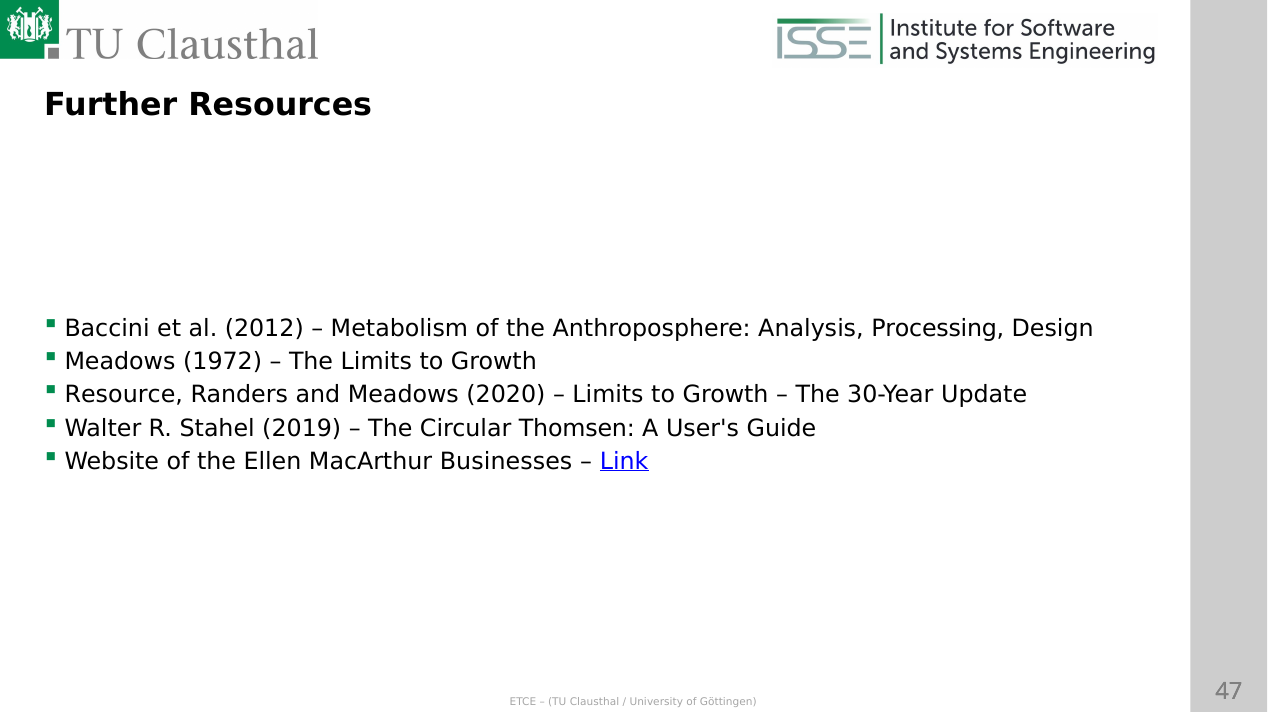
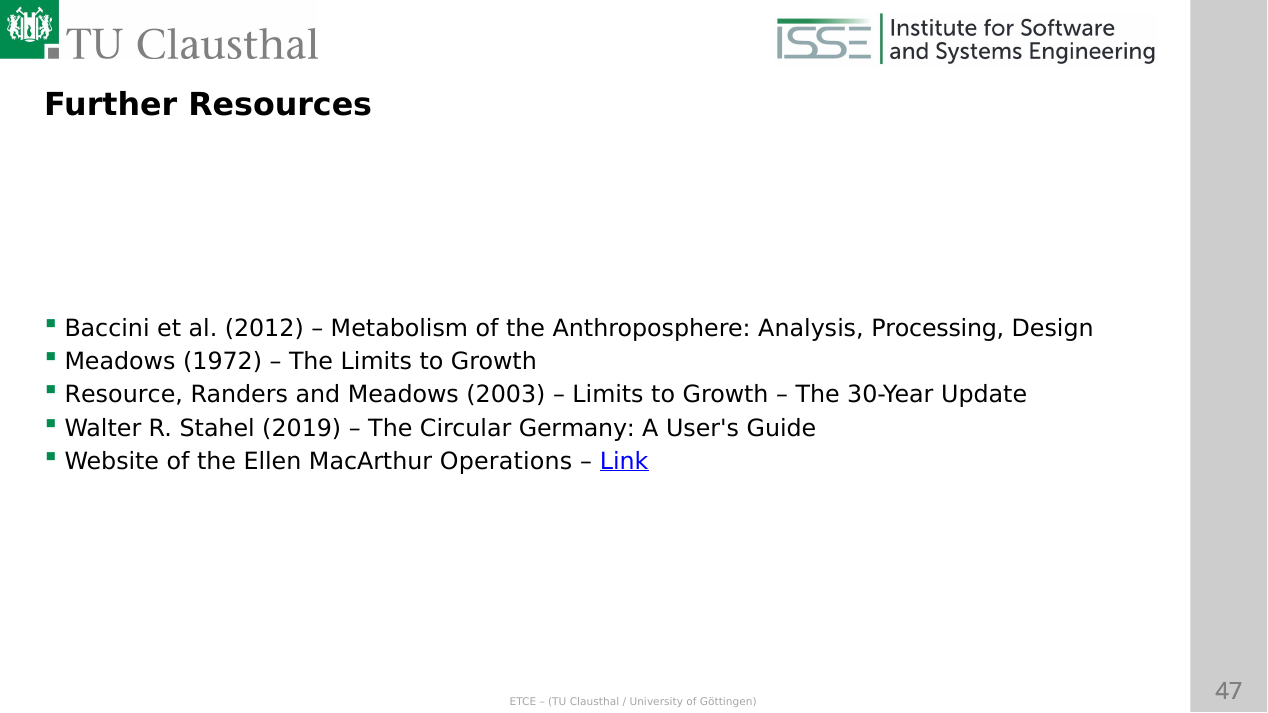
2020: 2020 -> 2003 (506, 395)
Thomsen: Thomsen -> Germany (577, 428)
Businesses: Businesses -> Operations (506, 462)
